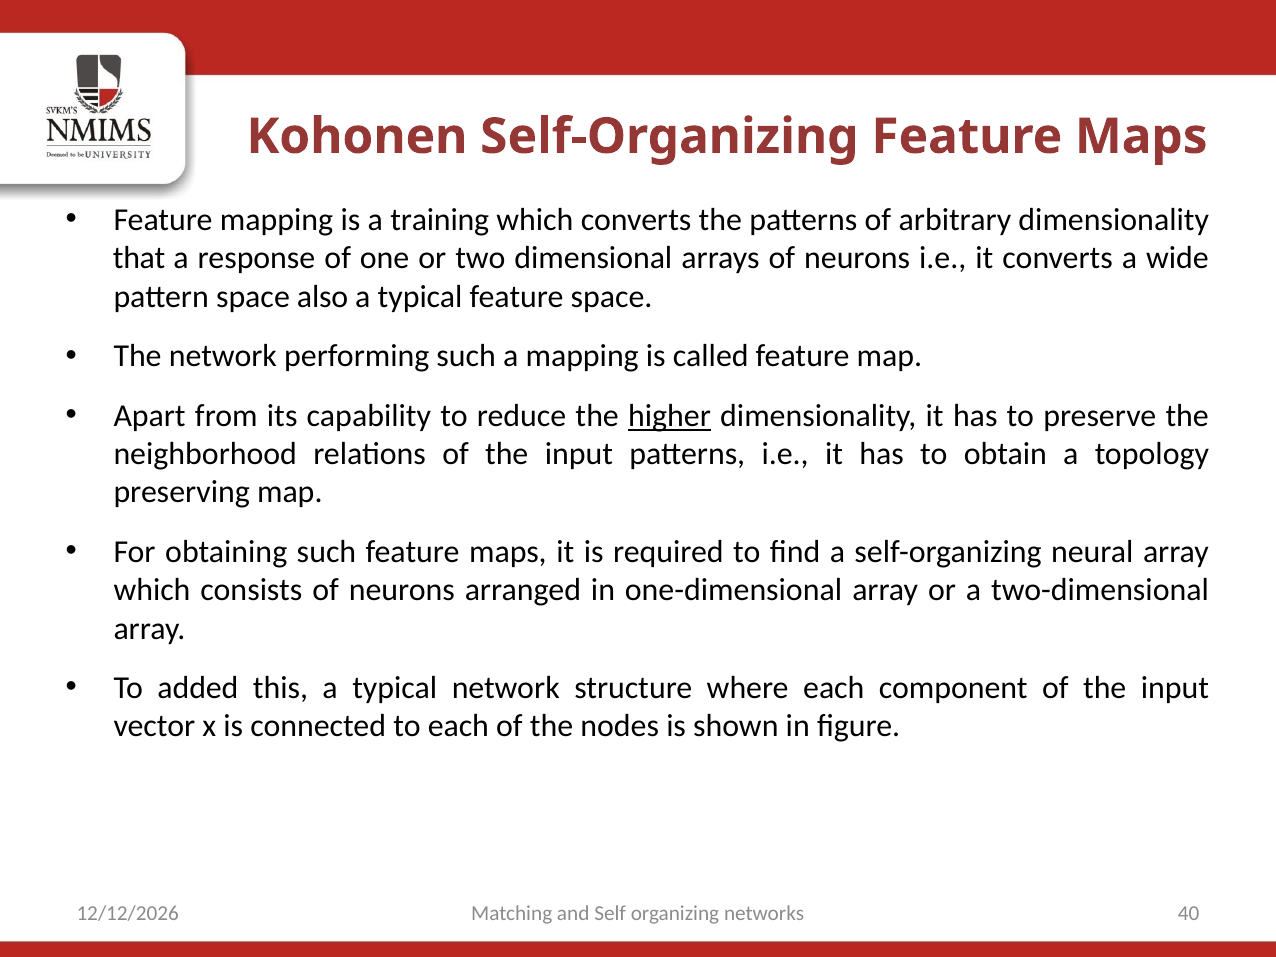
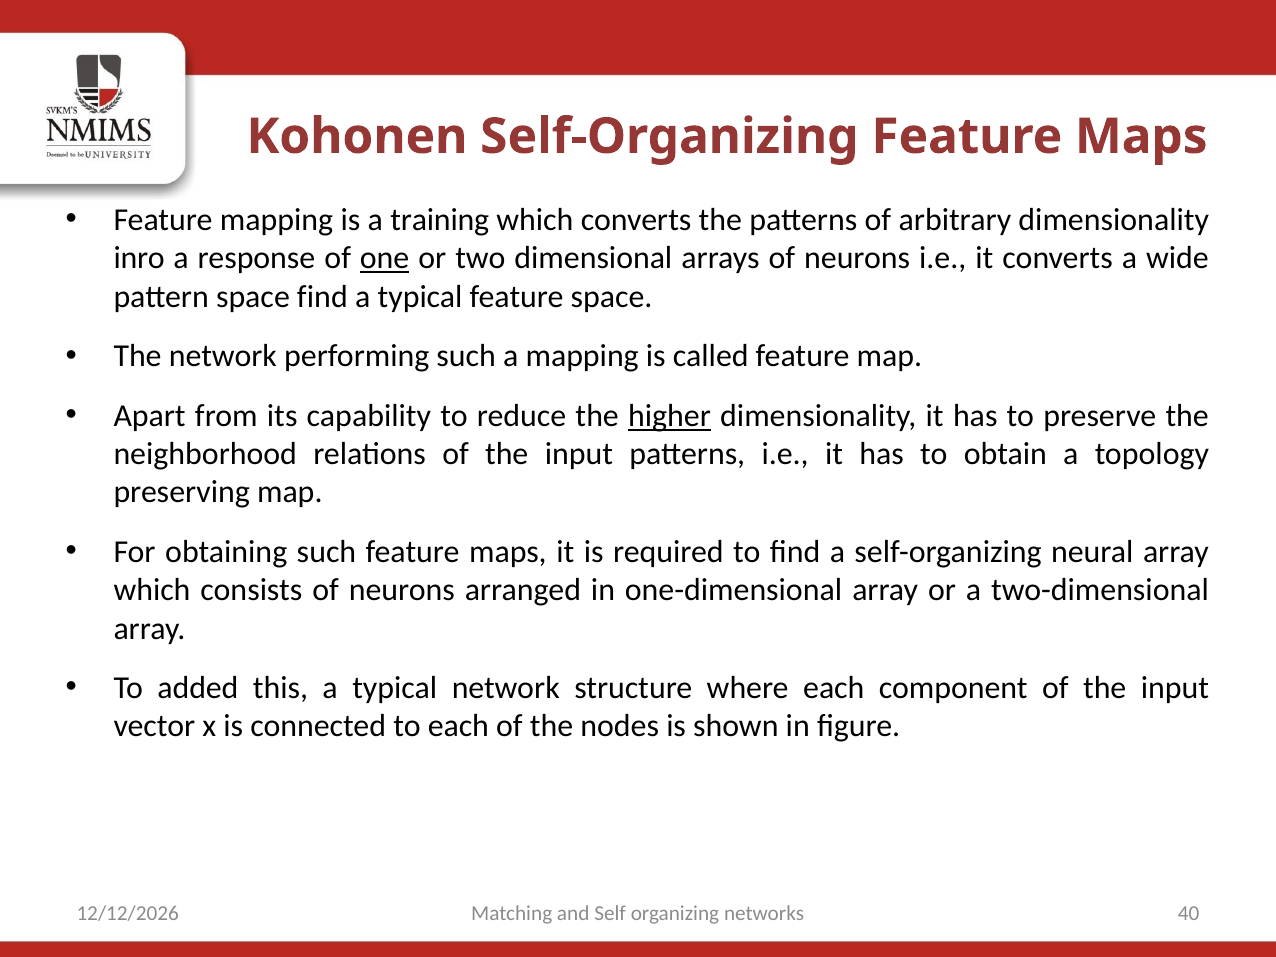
that: that -> inro (139, 258)
one underline: none -> present (385, 258)
space also: also -> find (322, 297)
